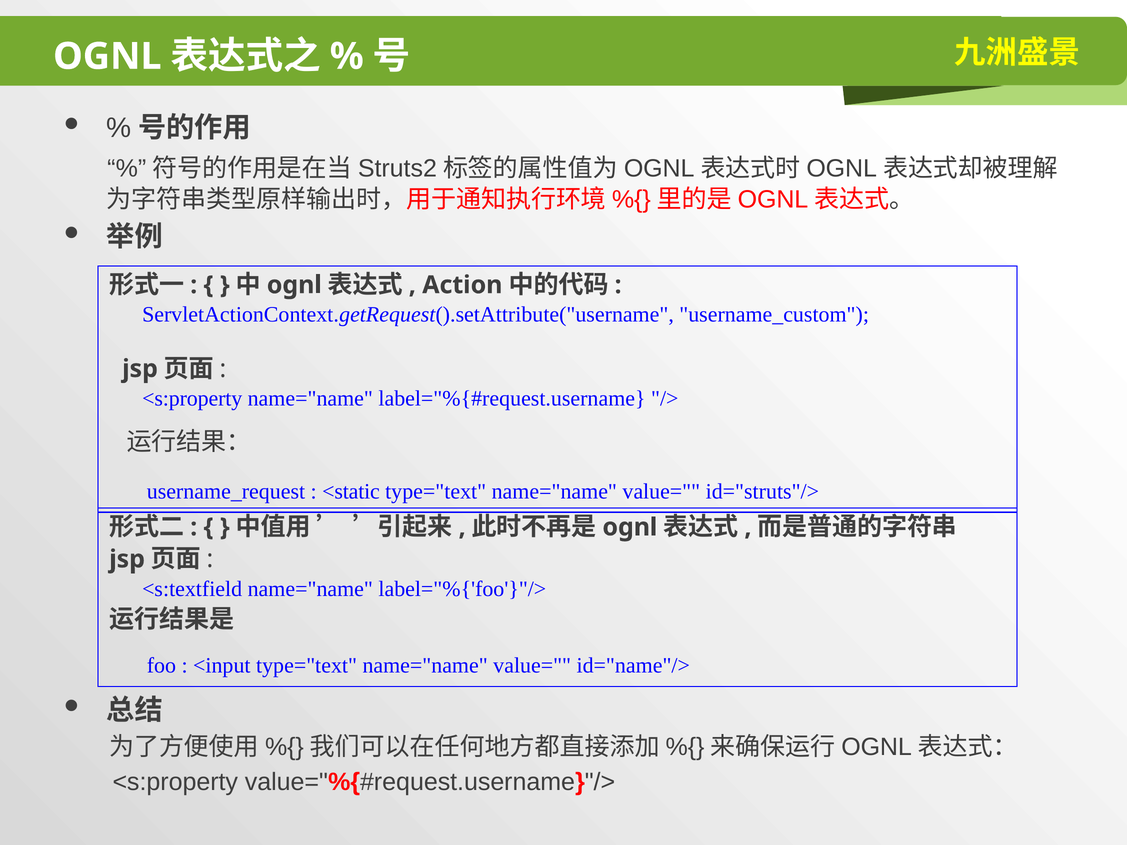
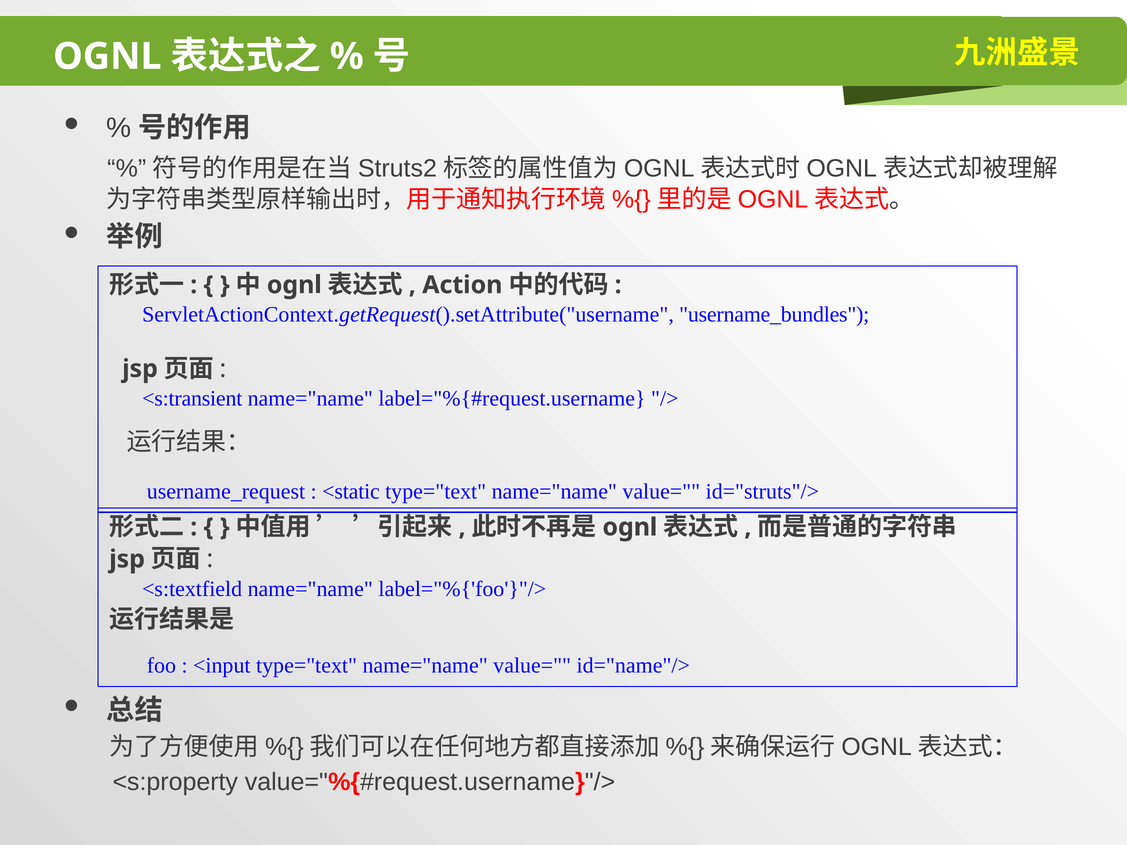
username_custom: username_custom -> username_bundles (774, 315)
<s:property: <s:property -> <s:transient (192, 399)
